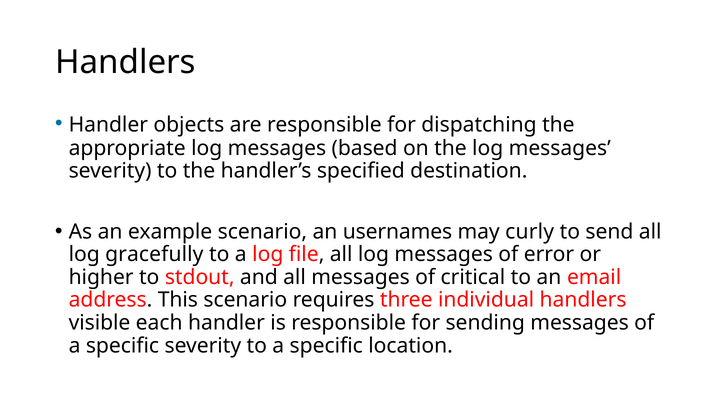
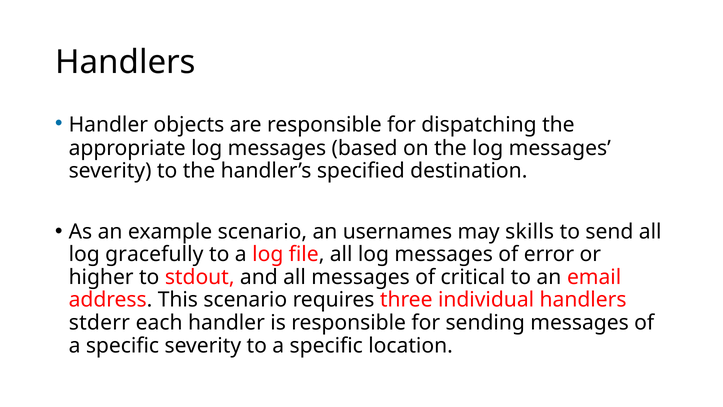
curly: curly -> skills (530, 231)
visible: visible -> stderr (99, 323)
